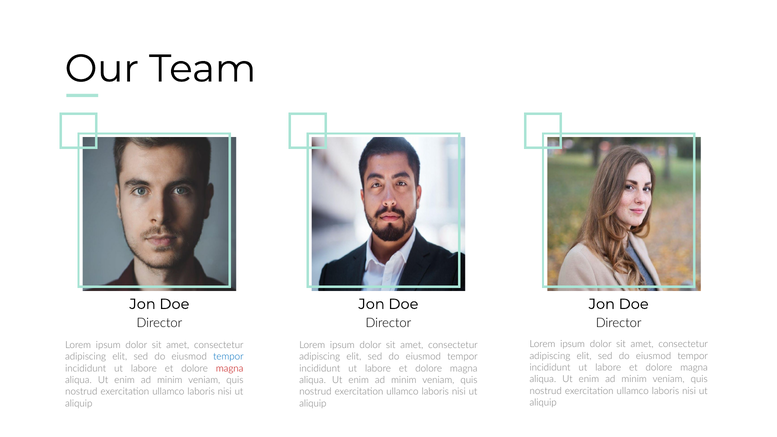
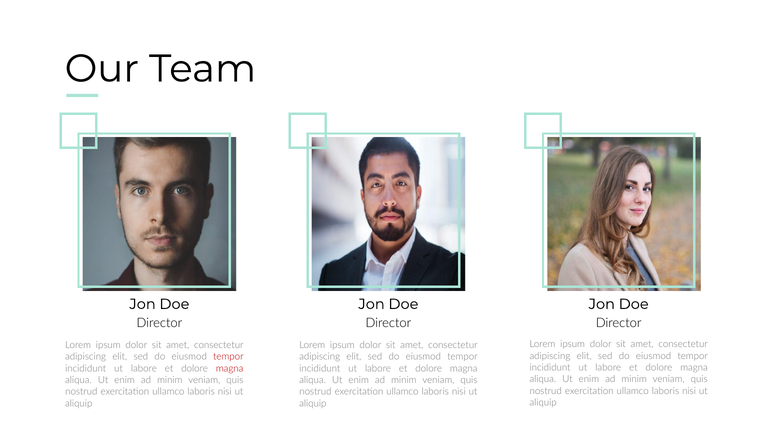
tempor colour: blue -> red (228, 357)
